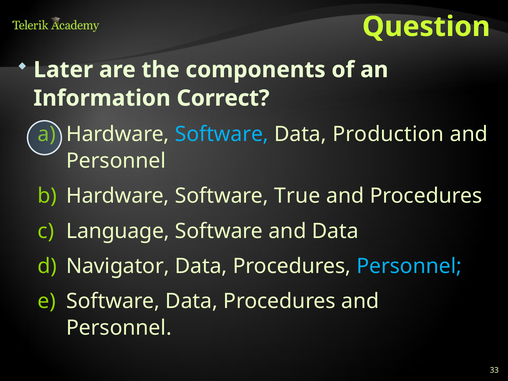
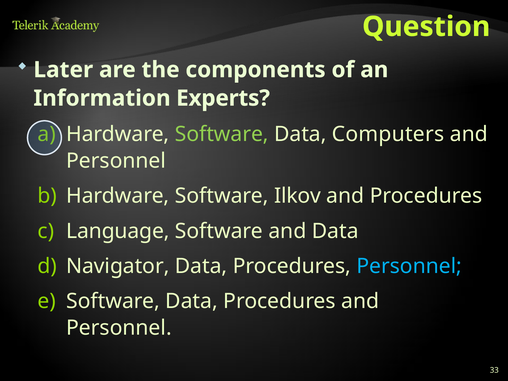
Correct: Correct -> Experts (223, 98)
Software colour: light blue -> light green (222, 134)
Production: Production -> Computers (388, 134)
True: True -> Ilkov (298, 196)
